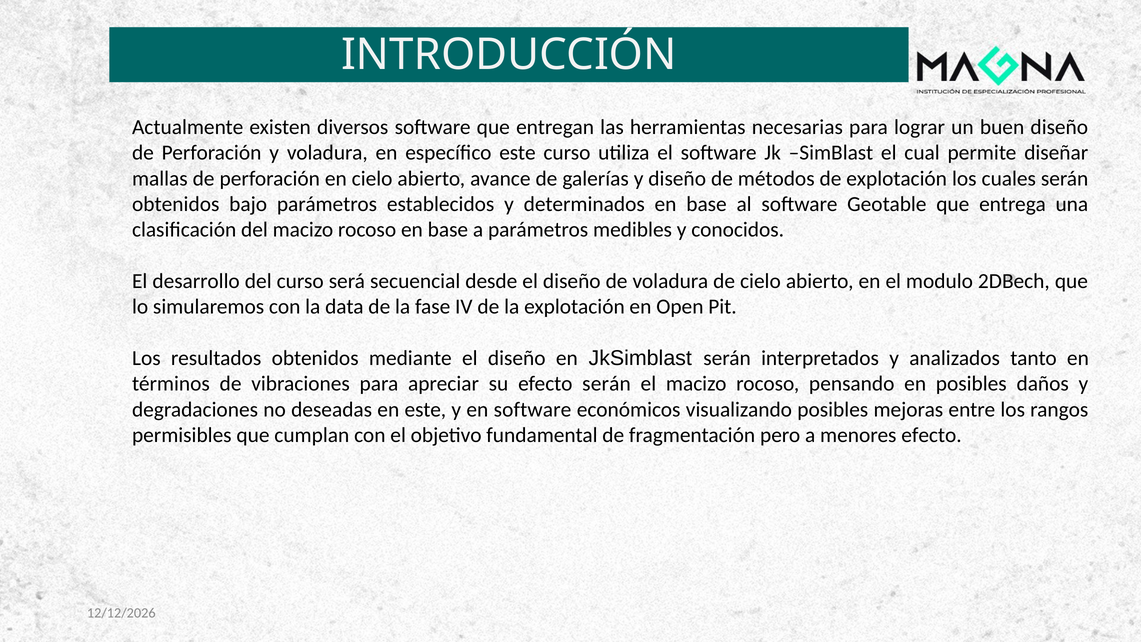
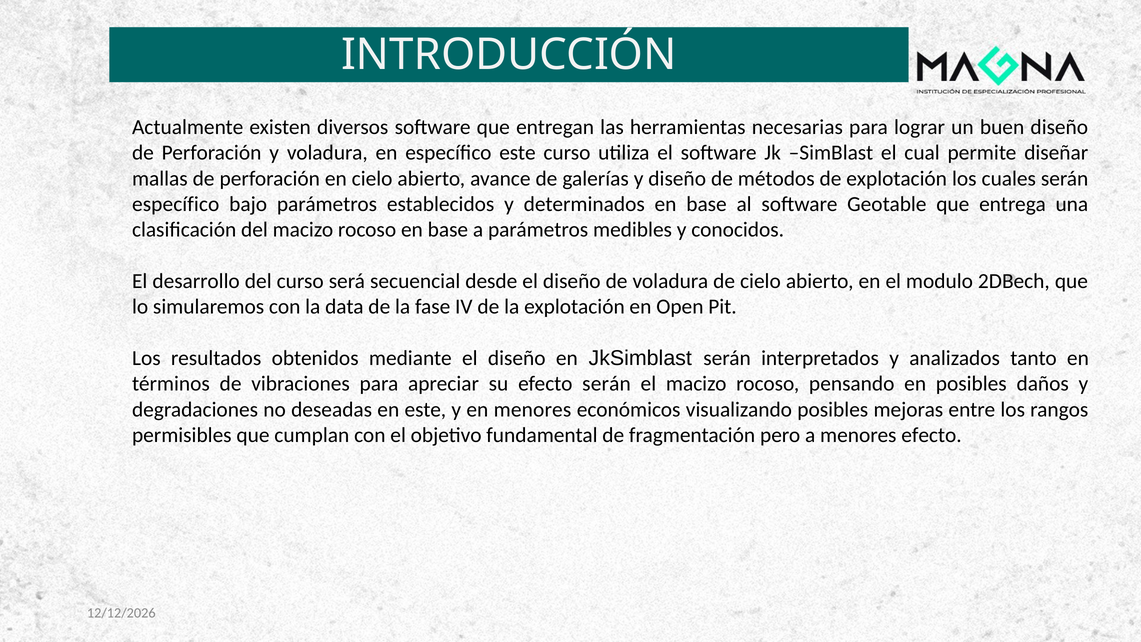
obtenidos: obtenidos -> específico (176, 204)
en software: software -> menores (532, 409)
